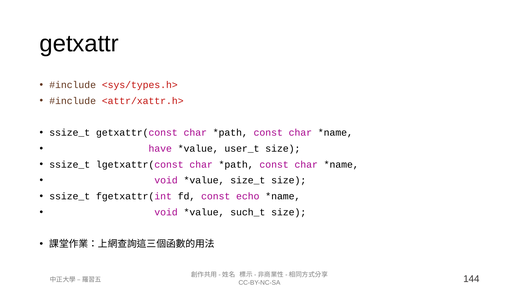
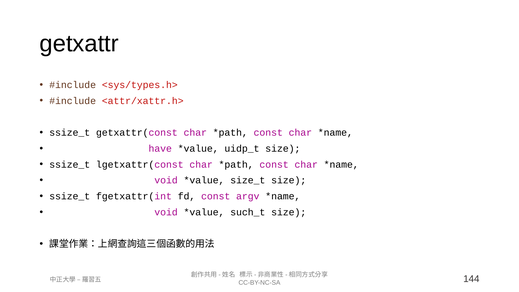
user_t: user_t -> uidp_t (242, 149)
echo: echo -> argv (248, 196)
